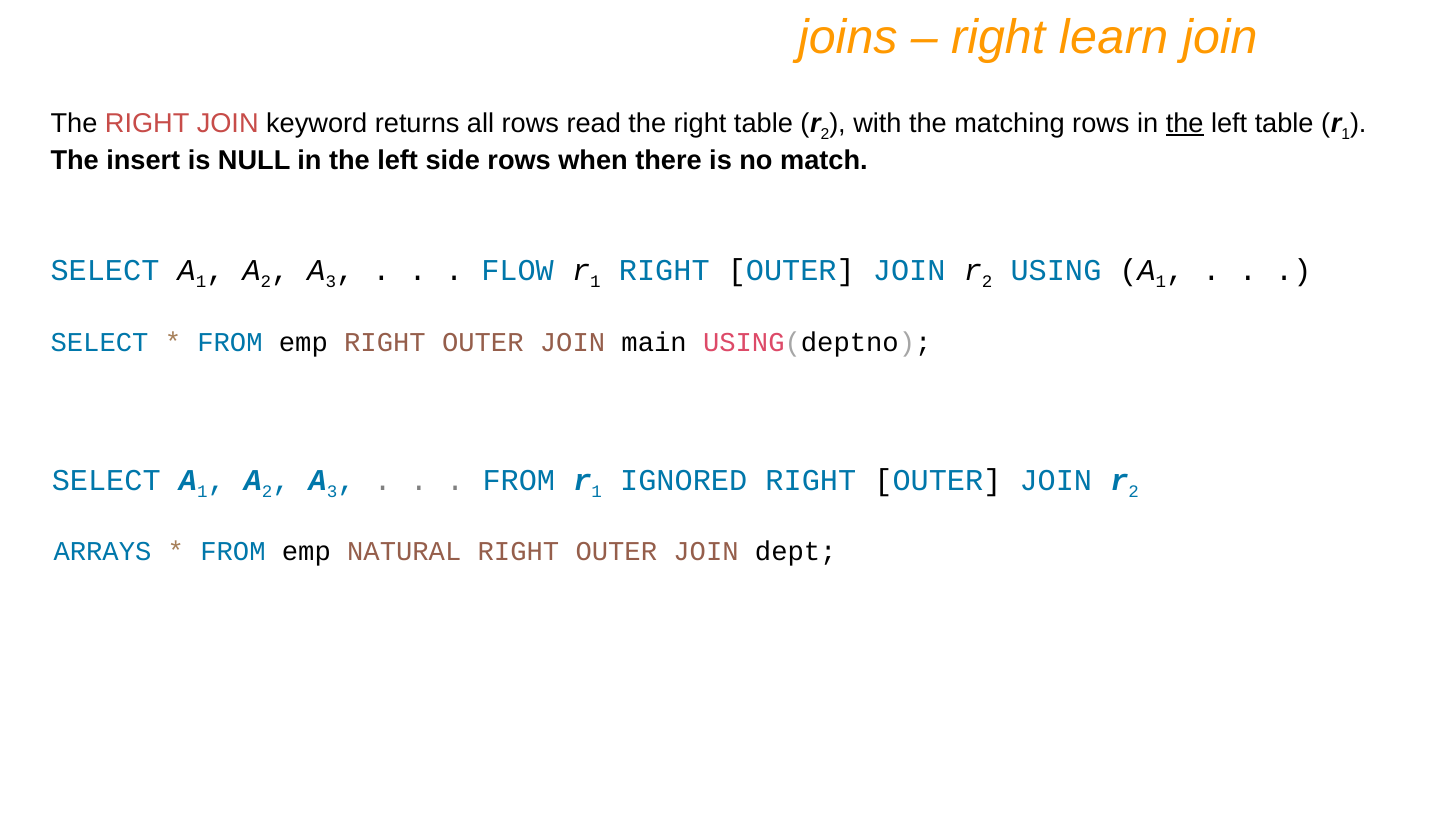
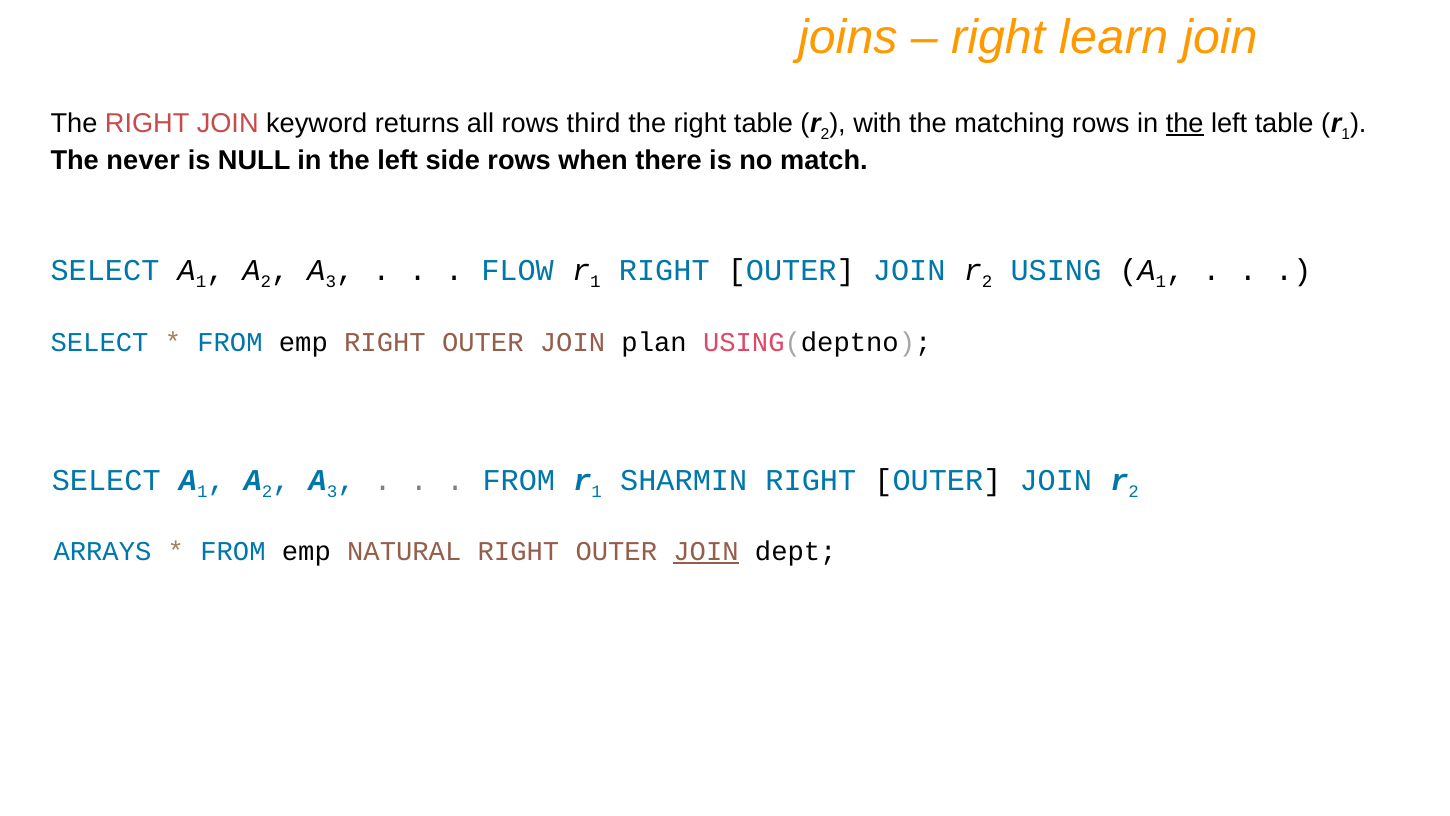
read: read -> third (594, 123)
insert: insert -> never (143, 160)
main: main -> plan (654, 342)
IGNORED: IGNORED -> SHARMIN (684, 480)
JOIN underline: none -> present (706, 551)
